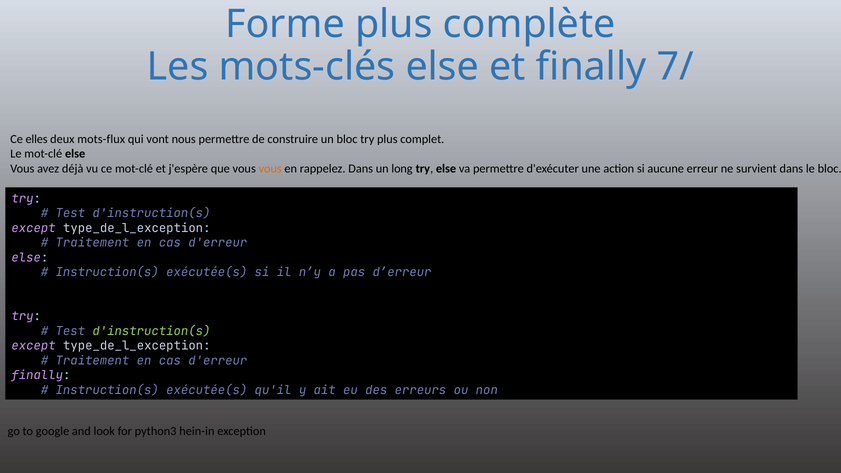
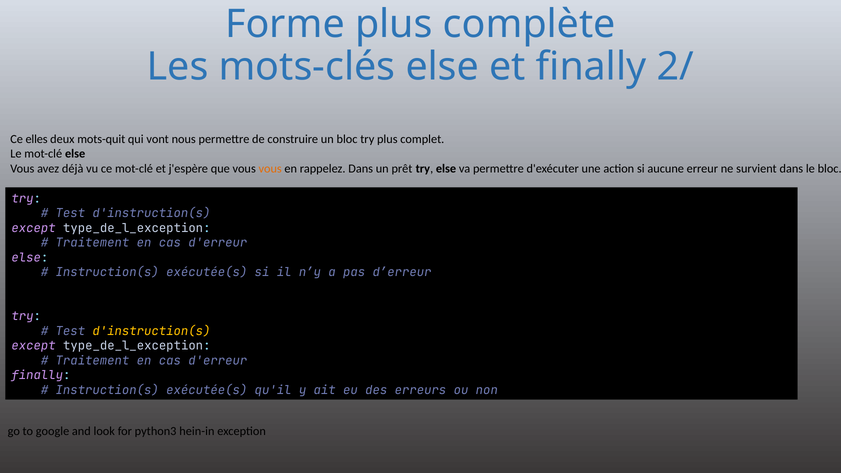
7/: 7/ -> 2/ (675, 67)
mots-flux: mots-flux -> mots-quit (101, 139)
long: long -> prêt (402, 169)
d'instruction(s colour: light green -> yellow (151, 331)
